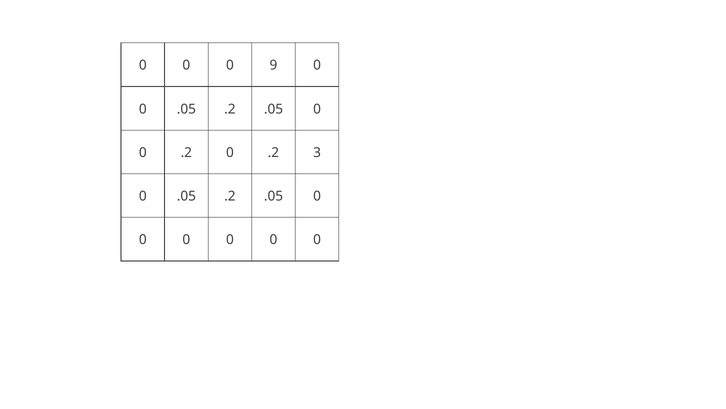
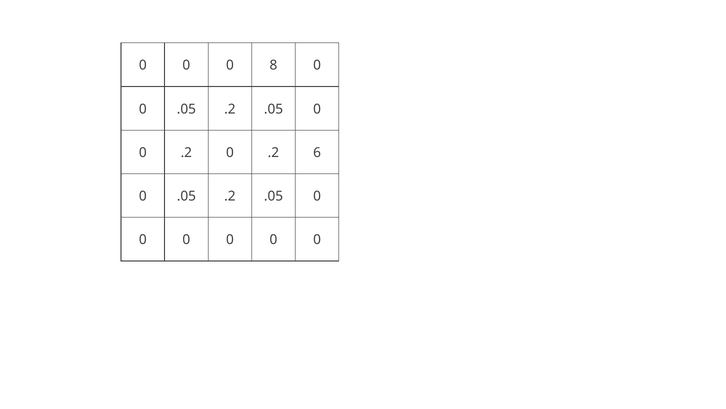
9: 9 -> 8 (273, 65)
3: 3 -> 6 (317, 153)
